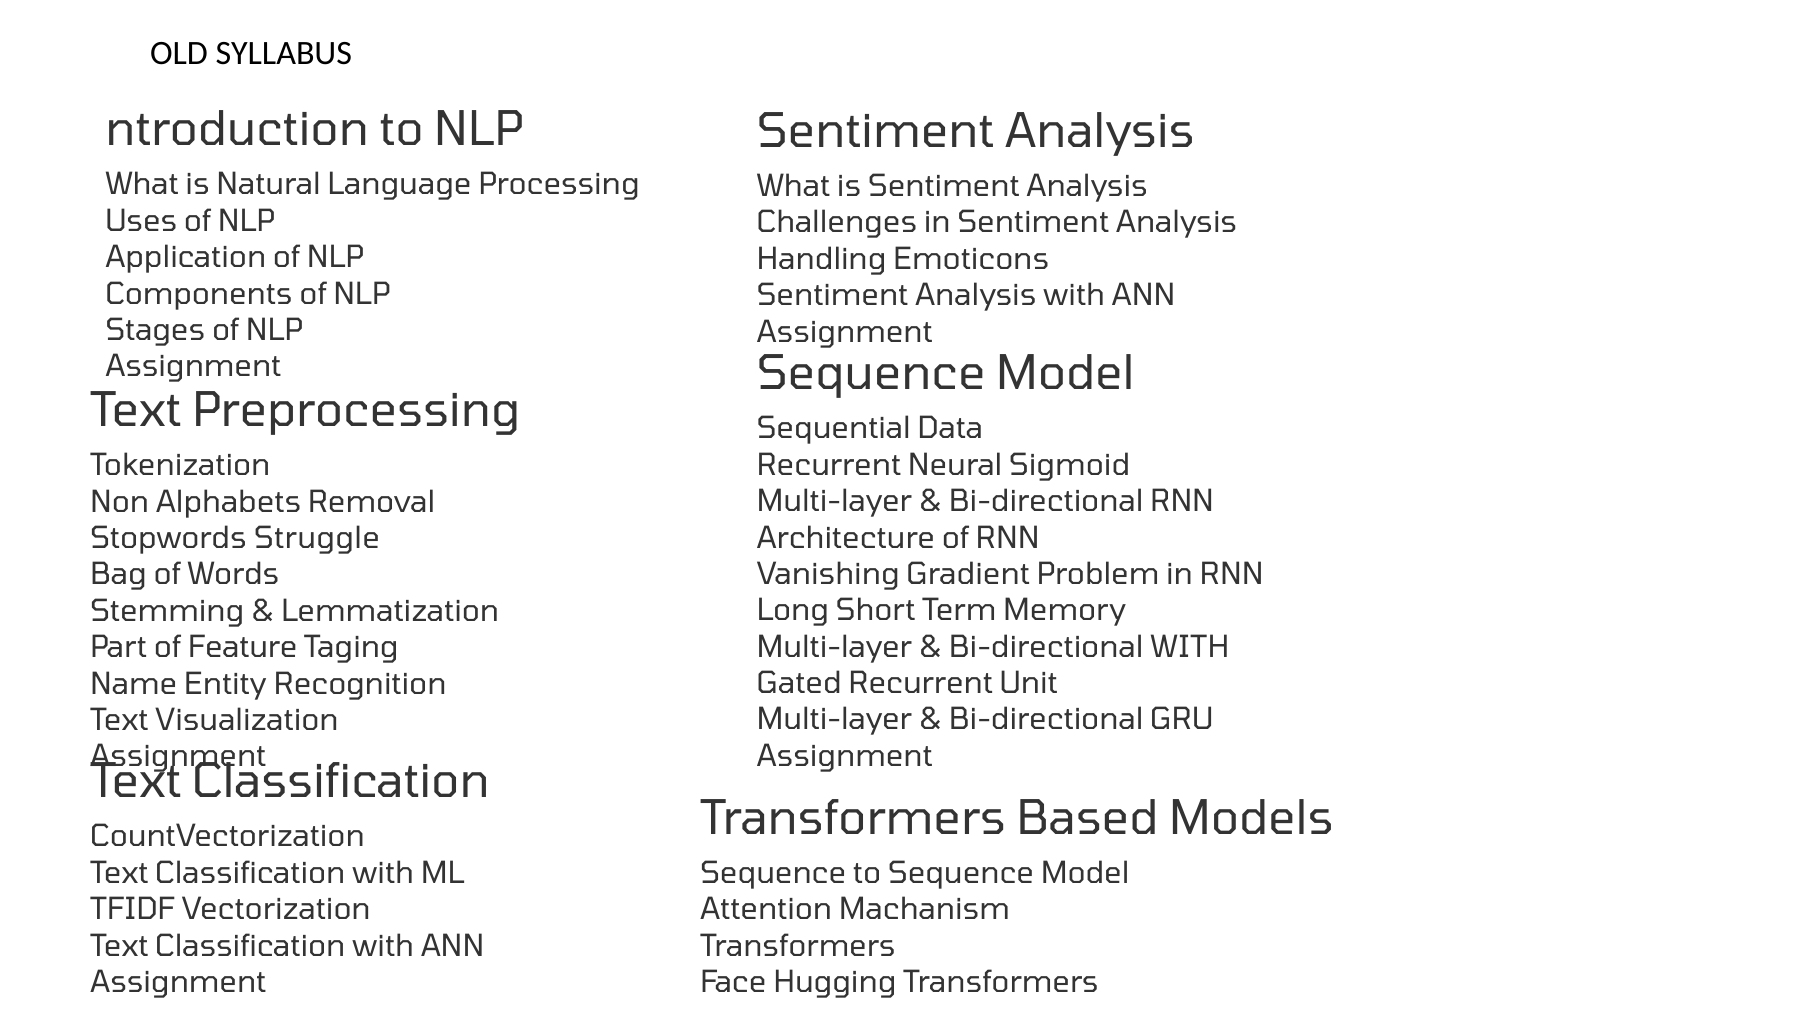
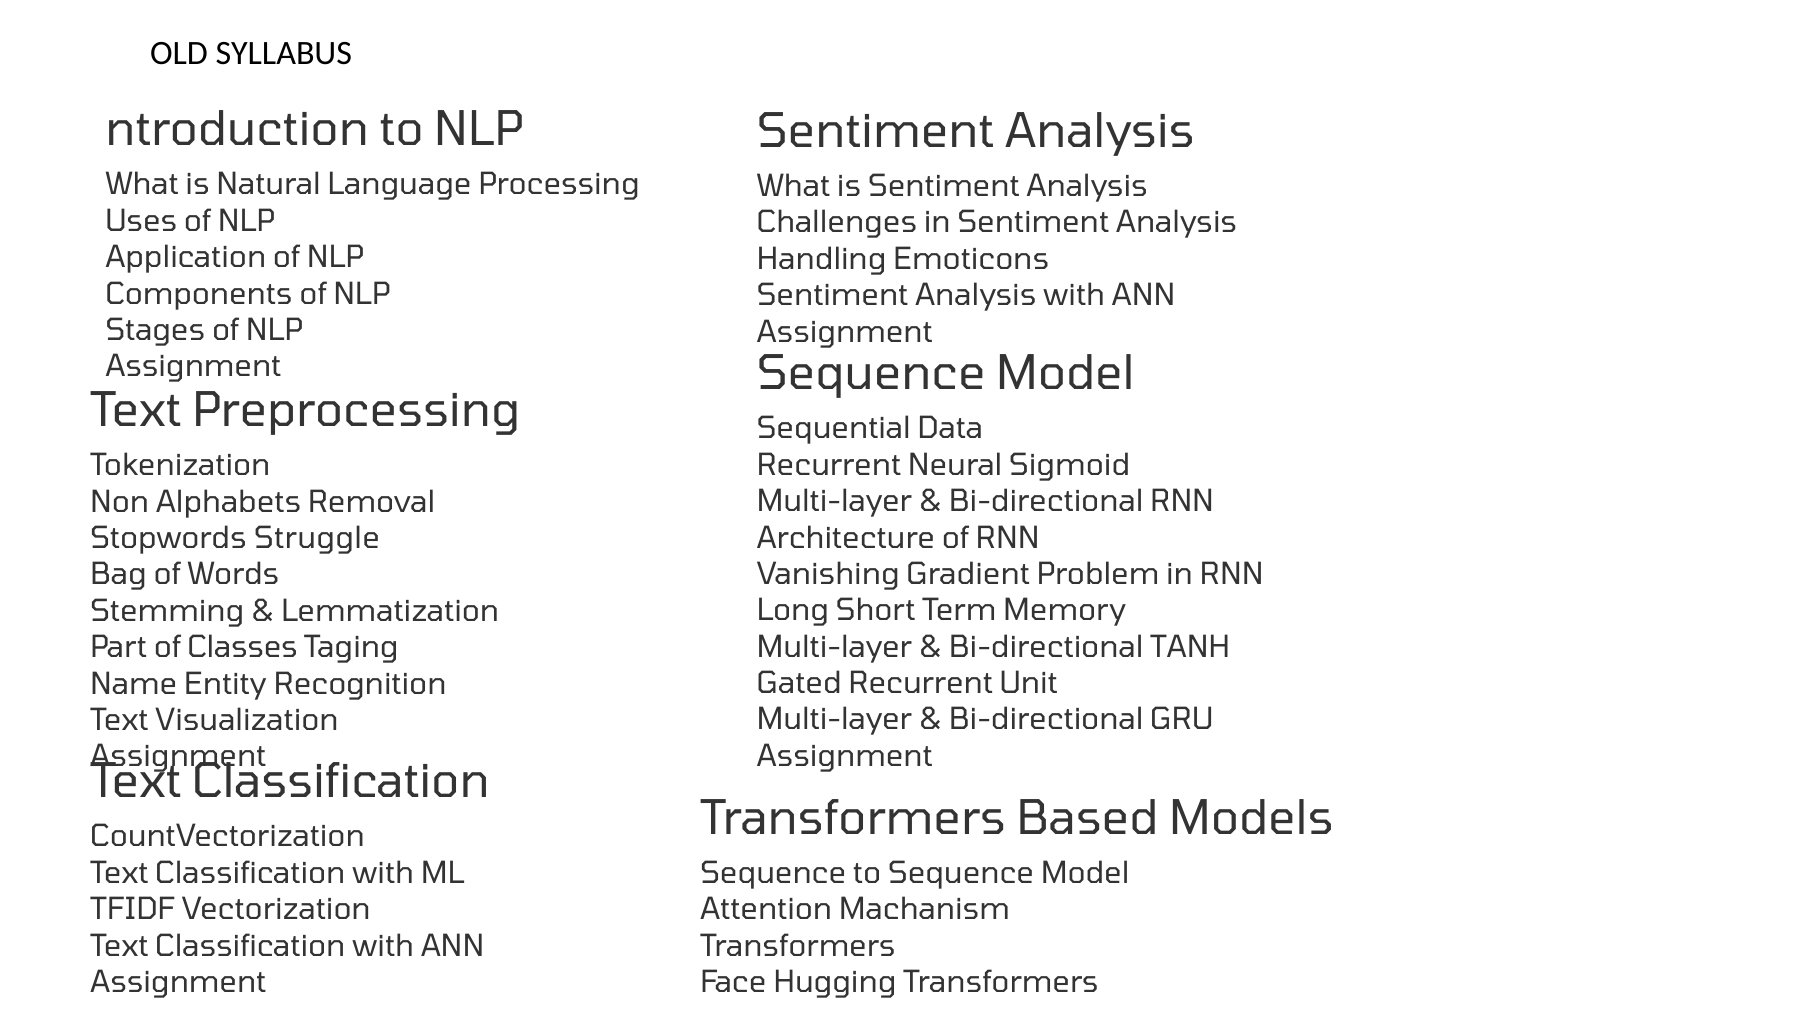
Bi-directional WITH: WITH -> TANH (1190, 647)
Feature: Feature -> Classes (243, 648)
